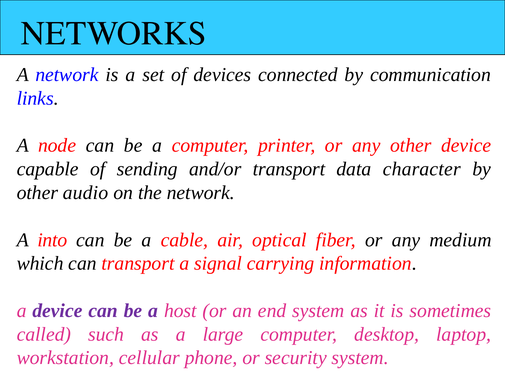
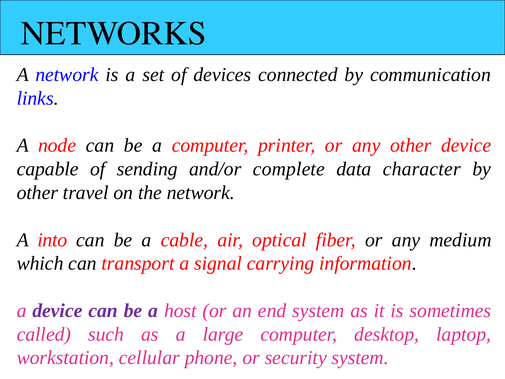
and/or transport: transport -> complete (289, 169)
audio: audio -> travel (86, 193)
